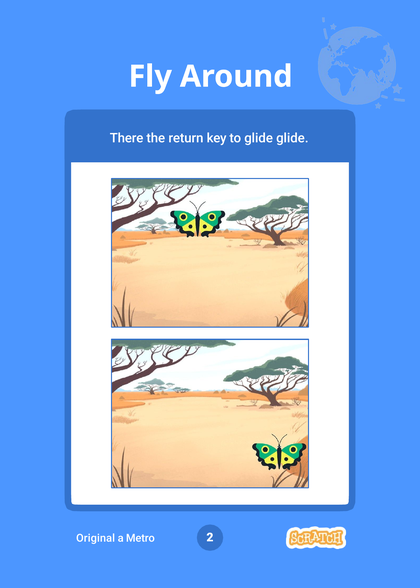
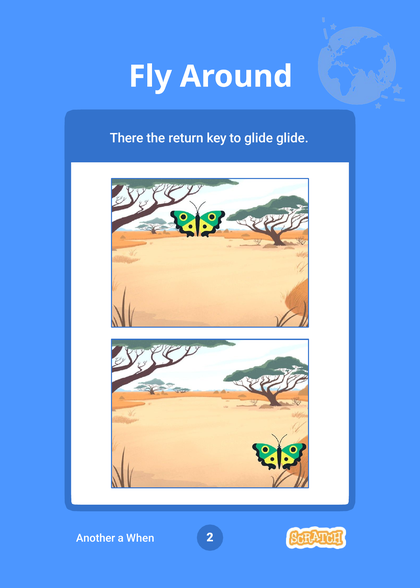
Original: Original -> Another (96, 538)
Metro: Metro -> When (140, 538)
